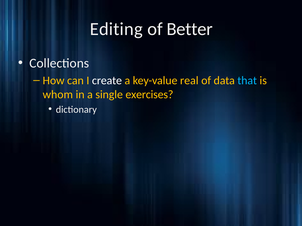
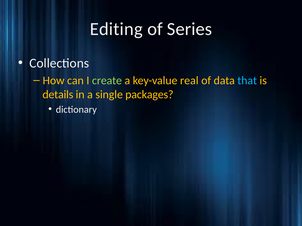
Better: Better -> Series (190, 29)
create colour: white -> light green (107, 81)
whom: whom -> details (58, 95)
exercises: exercises -> packages (149, 95)
